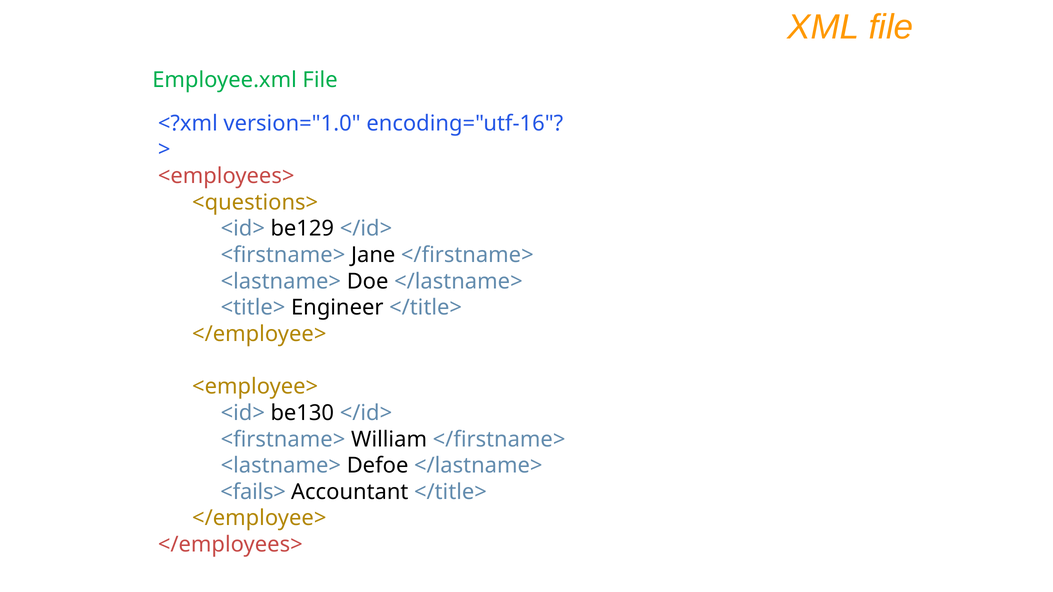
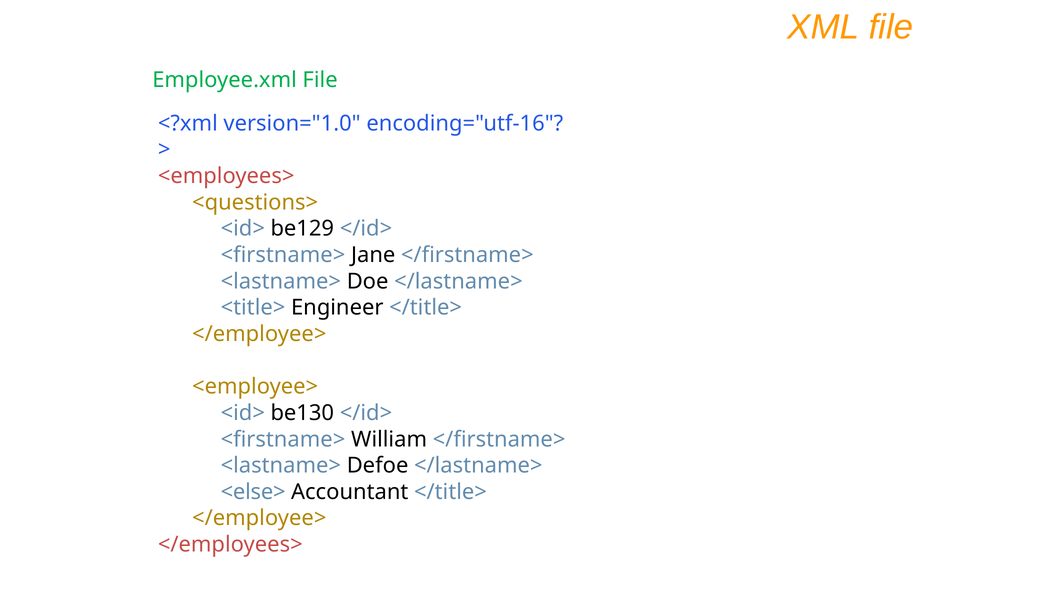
<fails>: <fails> -> <else> (253, 492)
